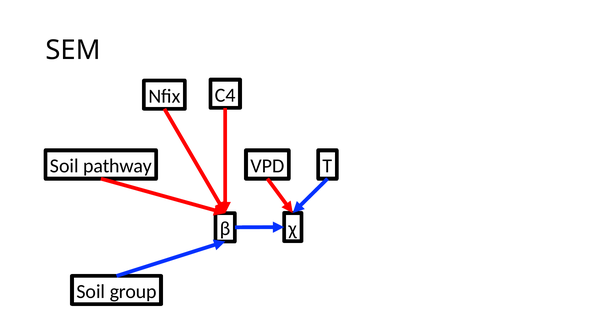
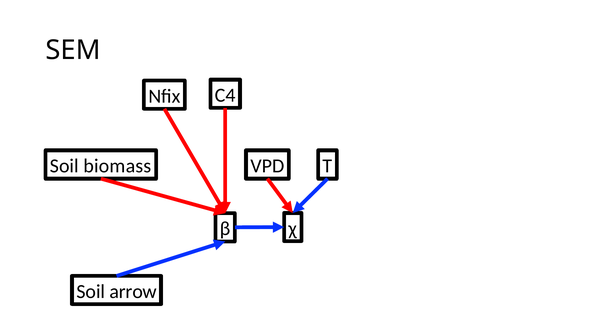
pathway: pathway -> biomass (117, 166)
group: group -> arrow (133, 292)
